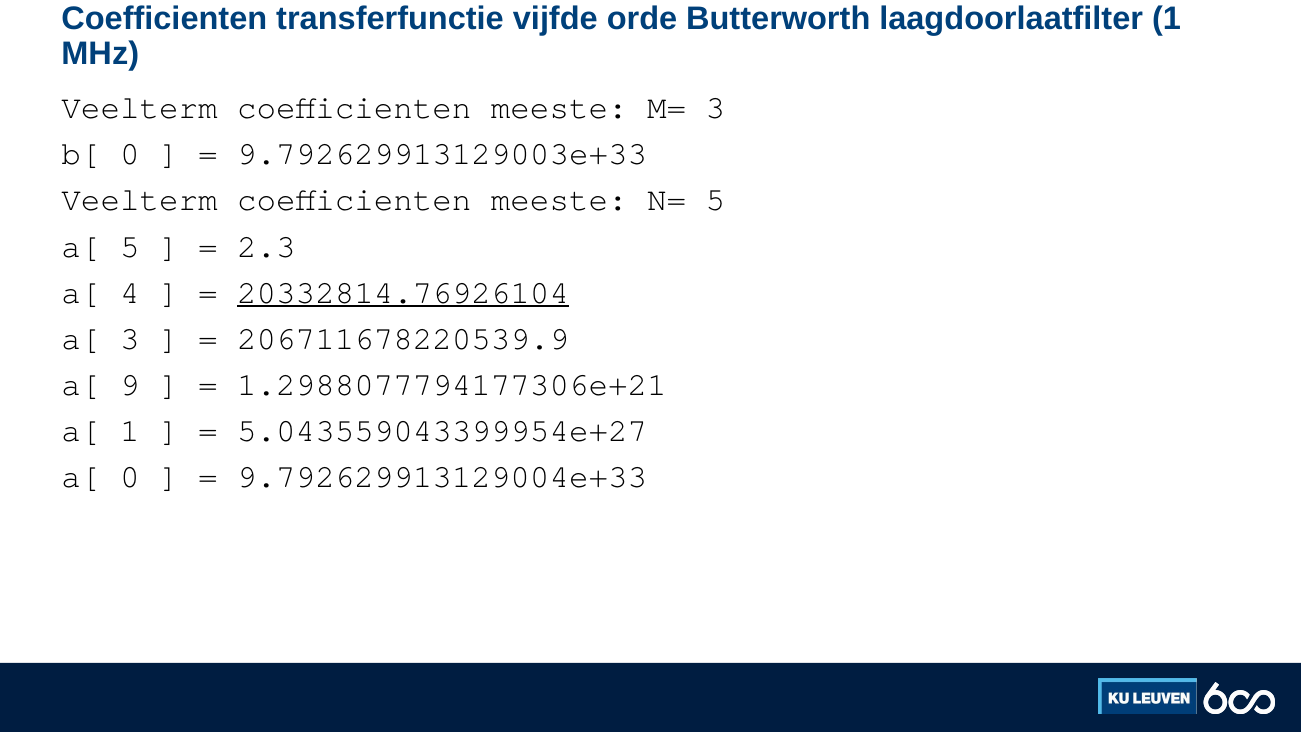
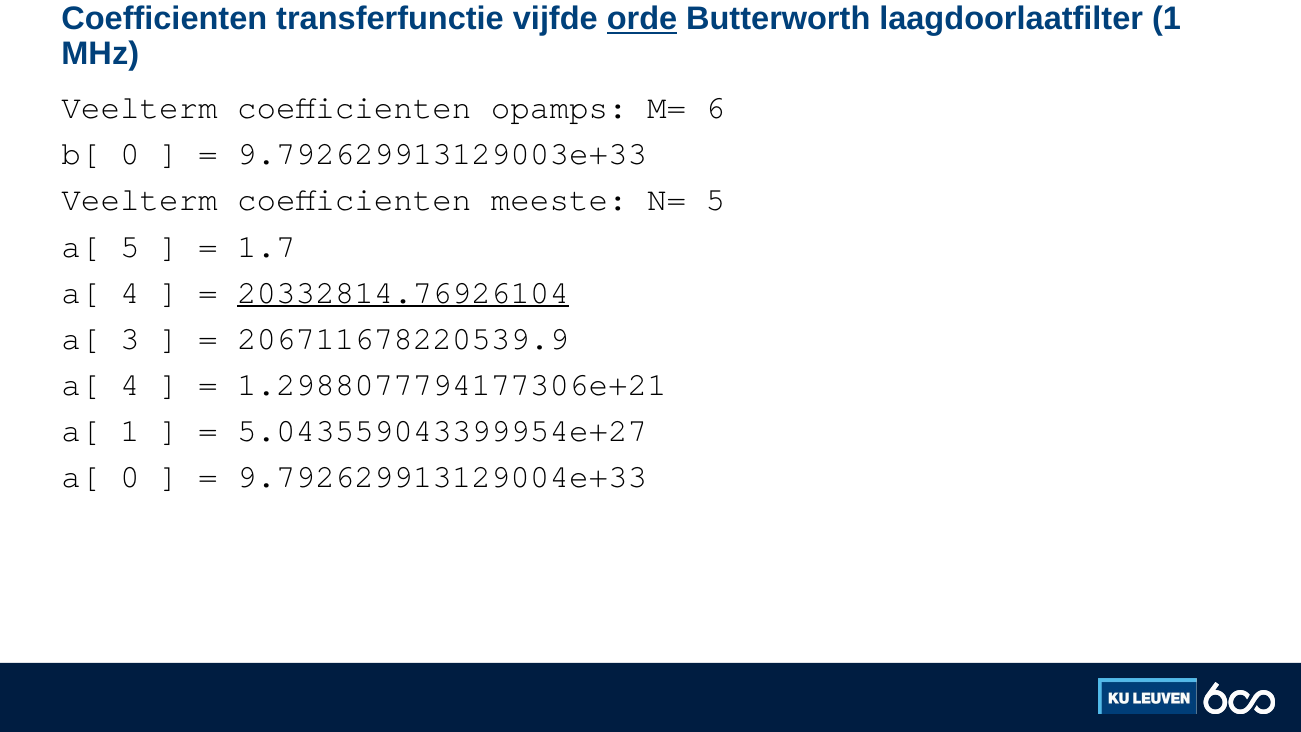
orde underline: none -> present (642, 19)
meeste: meeste -> opamps (559, 108)
M= 3: 3 -> 6 (715, 108)
2.3: 2.3 -> 1.7 (266, 246)
9: 9 -> 4 (130, 385)
